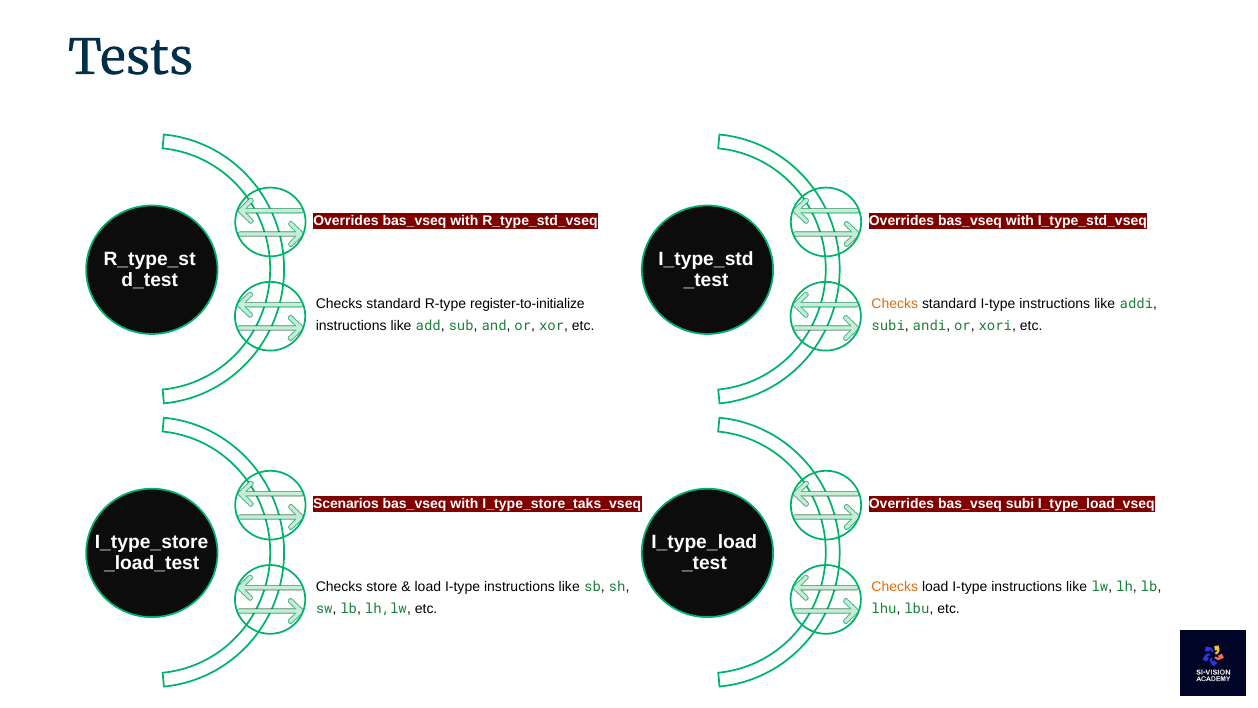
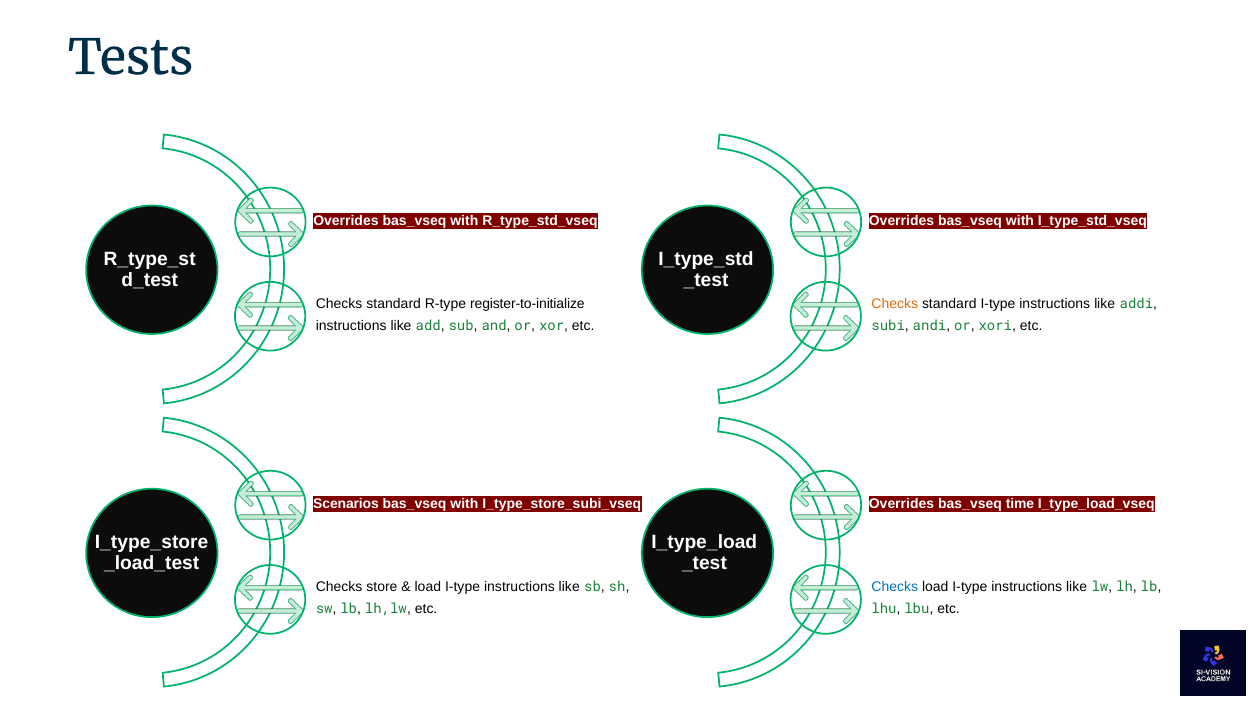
I_type_store_taks_vseq: I_type_store_taks_vseq -> I_type_store_subi_vseq (562, 504)
bas_vseq subi: subi -> time (1020, 504)
Checks colour: orange -> blue (895, 587)
